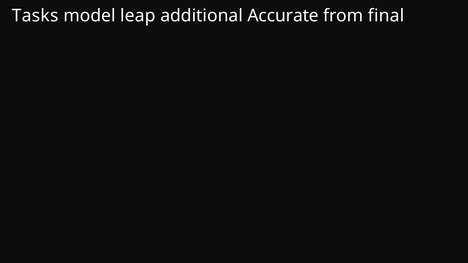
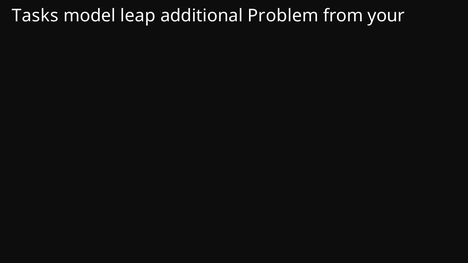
Accurate: Accurate -> Problem (283, 16)
final: final -> your (386, 16)
